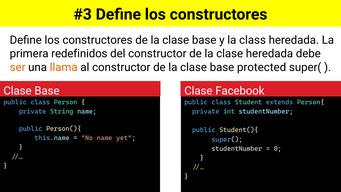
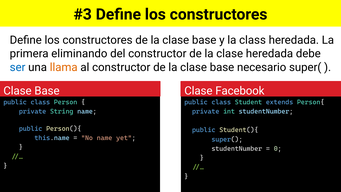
redefinidos: redefinidos -> eliminando (79, 54)
ser colour: orange -> blue (18, 67)
protected: protected -> necesario (262, 67)
